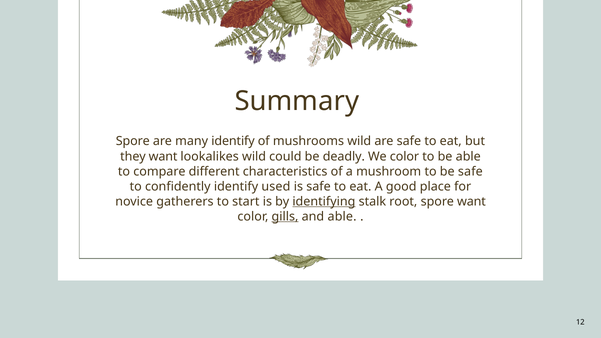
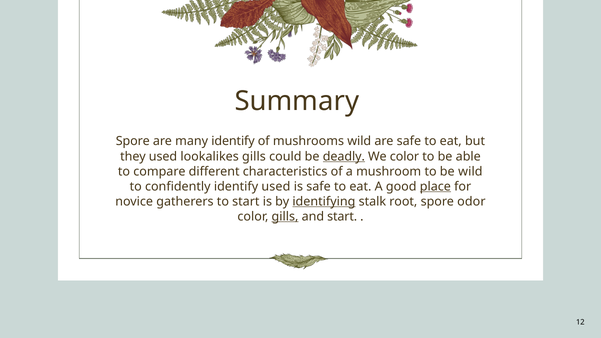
they want: want -> used (163, 156)
lookalikes wild: wild -> gills (254, 156)
deadly underline: none -> present (344, 156)
be safe: safe -> wild (470, 171)
place underline: none -> present (435, 186)
spore want: want -> odor (471, 201)
and able: able -> start (342, 217)
